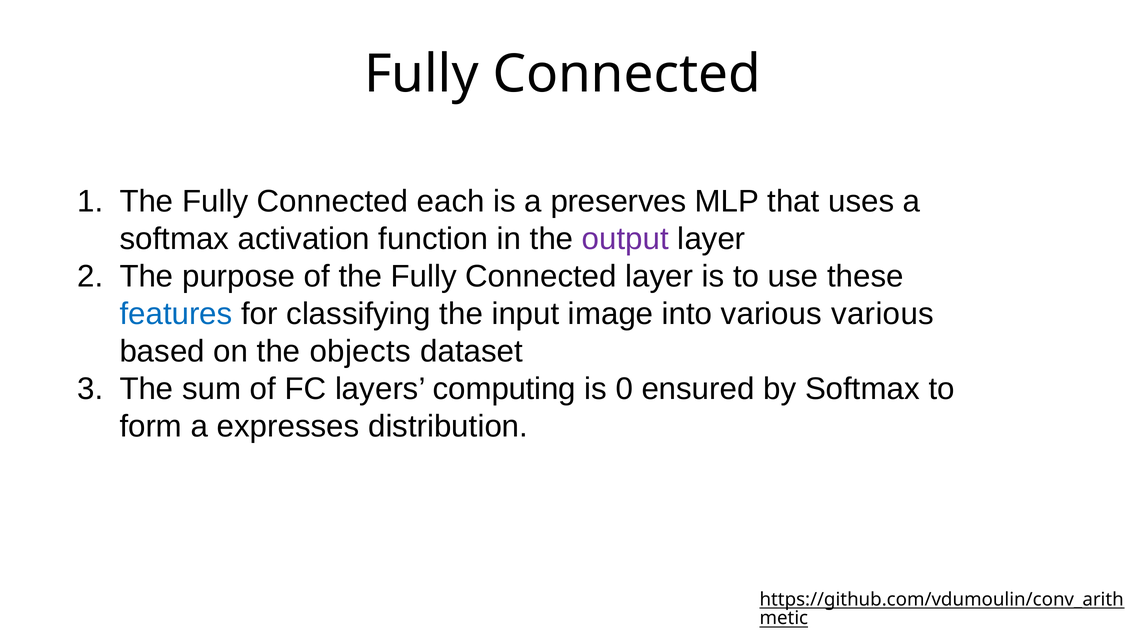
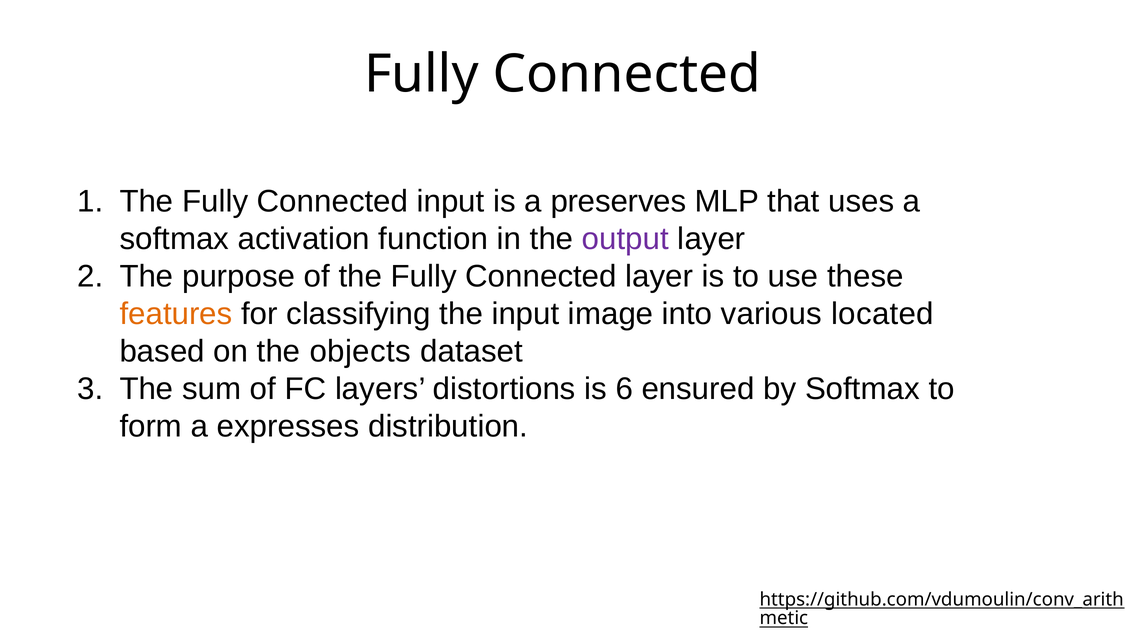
Connected each: each -> input (451, 201)
features colour: blue -> orange (176, 314)
various various: various -> located (883, 314)
computing: computing -> distortions (504, 389)
0: 0 -> 6 (624, 389)
